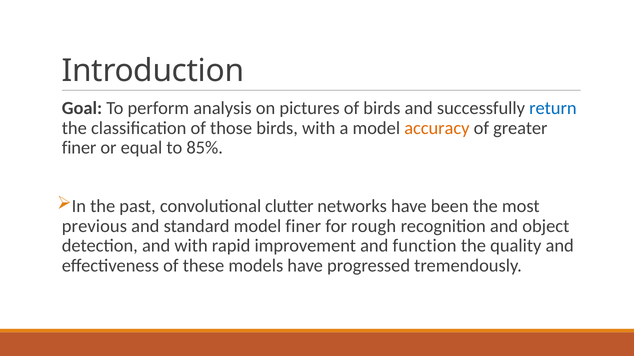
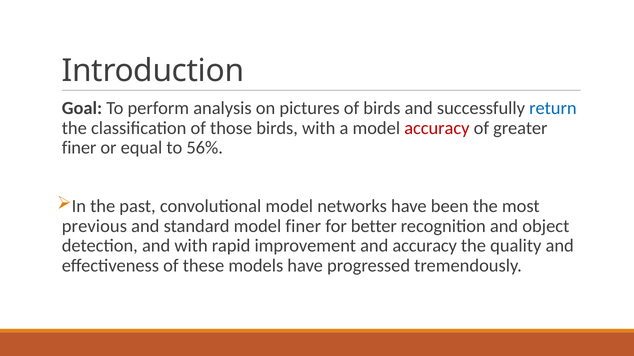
accuracy colour: orange -> red (437, 128)
85%: 85% -> 56% (205, 148)
convolutional clutter: clutter -> model (289, 206)
rough: rough -> better (374, 226)
and function: function -> accuracy (425, 246)
